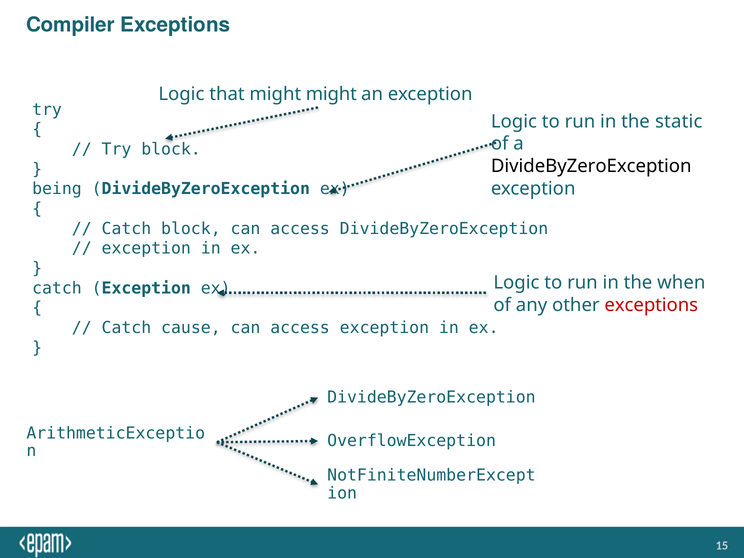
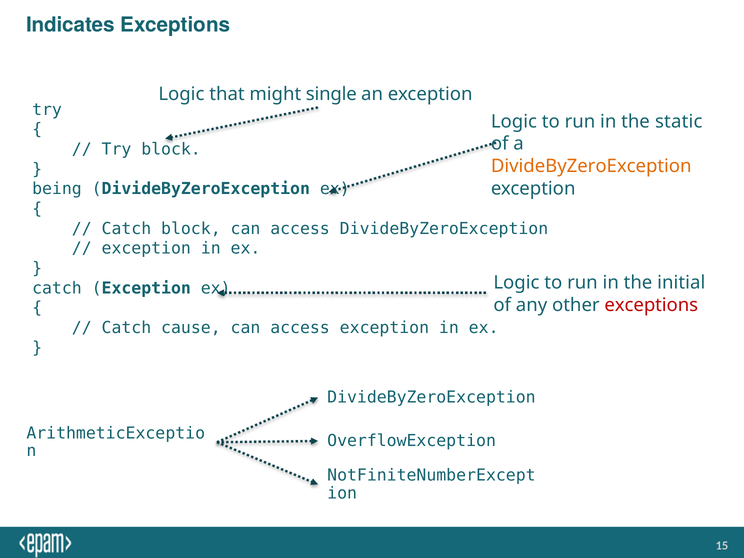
Compiler: Compiler -> Indicates (70, 25)
might: might -> single (331, 94)
DivideByZeroException colour: black -> orange (591, 166)
when: when -> initial (681, 283)
